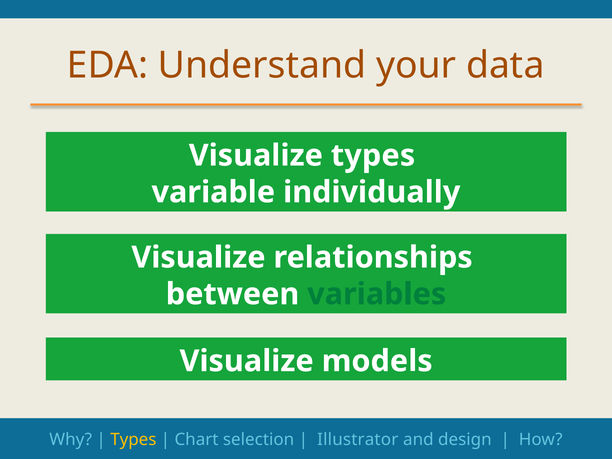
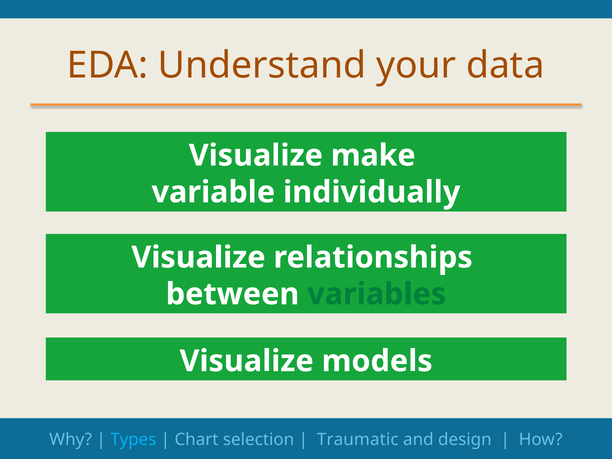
Visualize types: types -> make (373, 156)
Types colour: yellow -> light blue (133, 440)
Illustrator: Illustrator -> Traumatic (358, 440)
